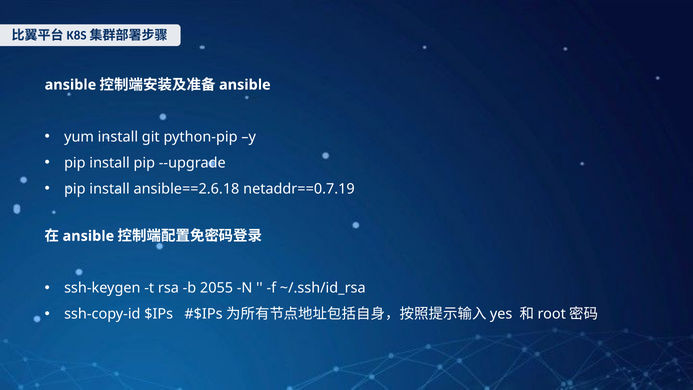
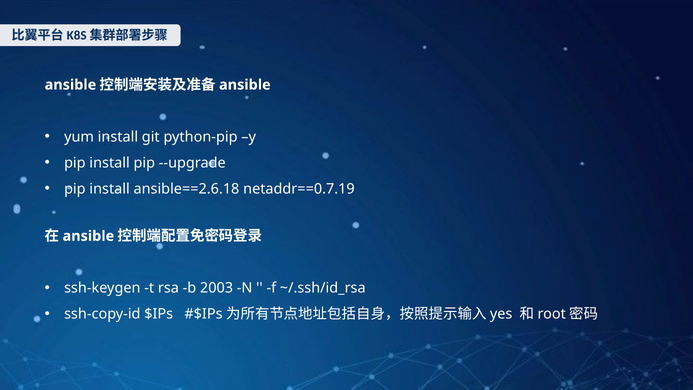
2055: 2055 -> 2003 (217, 288)
